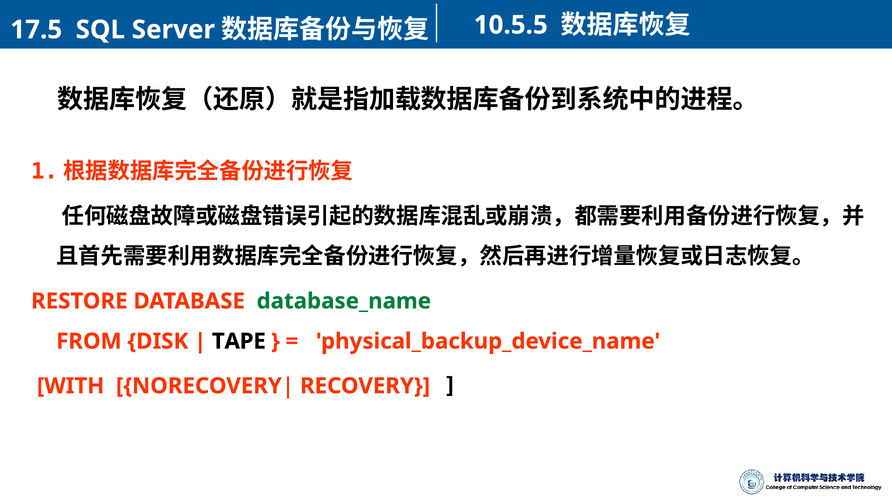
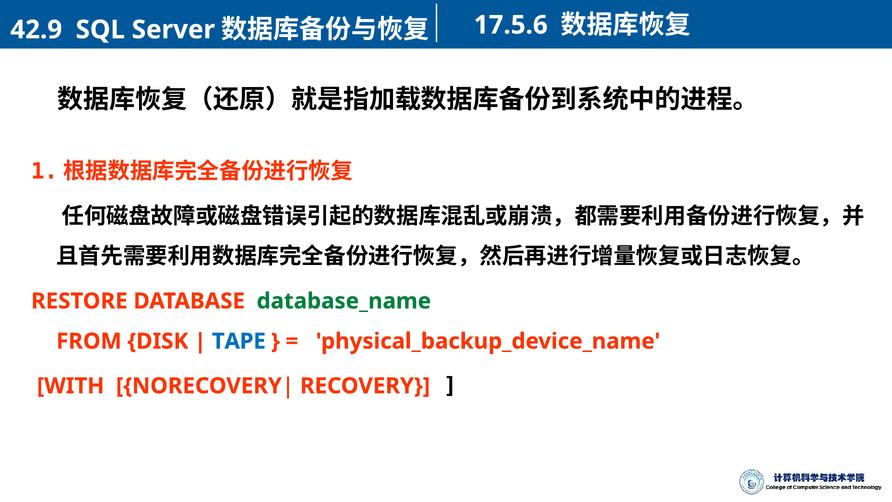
17.5: 17.5 -> 42.9 (36, 30)
10.5.5: 10.5.5 -> 17.5.6 (511, 25)
TAPE colour: black -> blue (239, 341)
